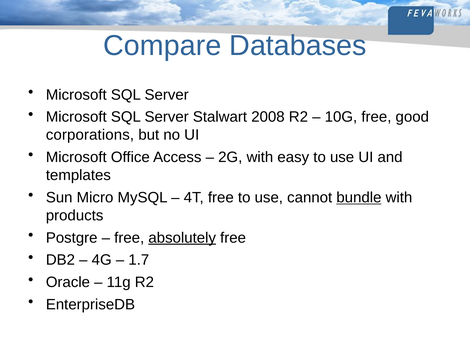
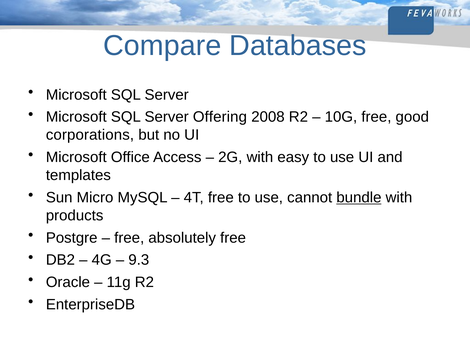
Stalwart: Stalwart -> Offering (220, 117)
absolutely underline: present -> none (182, 237)
1.7: 1.7 -> 9.3 (139, 260)
